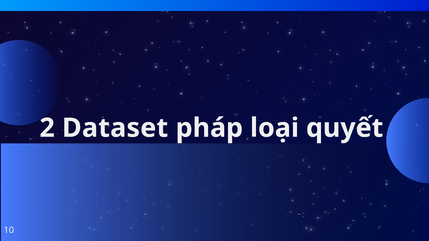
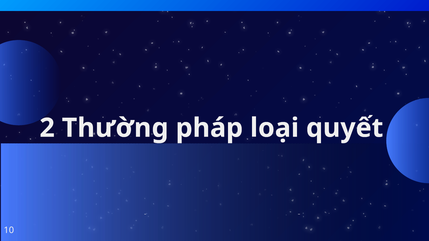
Dataset: Dataset -> Thường (115, 128)
